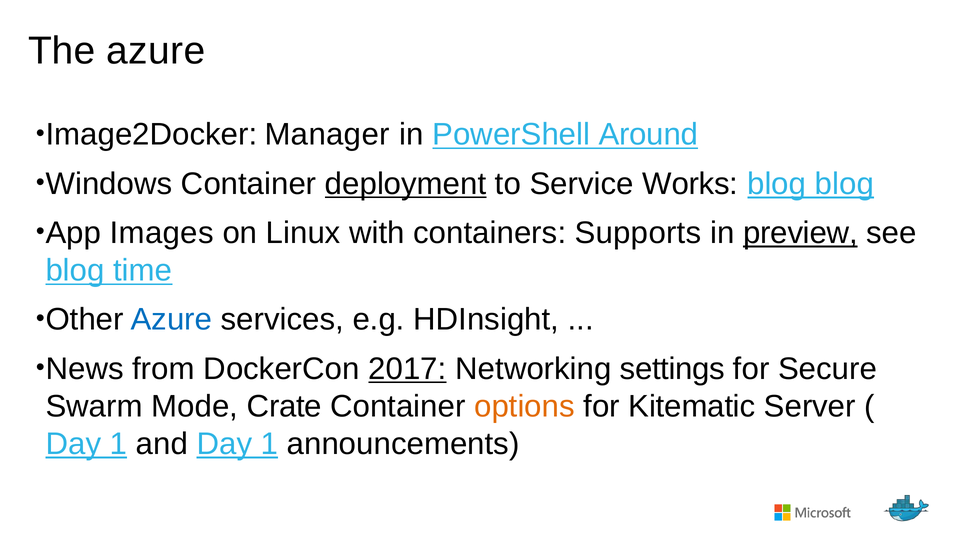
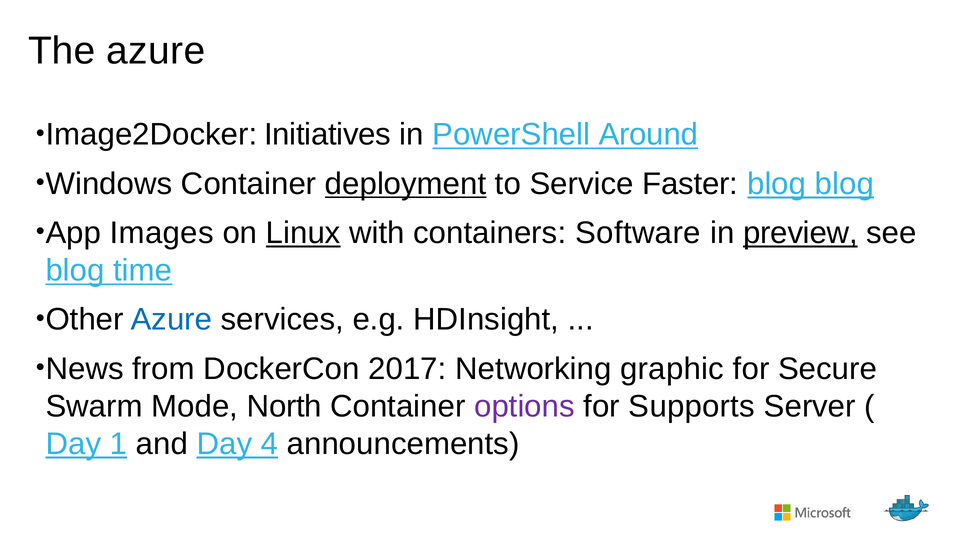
Manager: Manager -> Initiatives (328, 135)
Works: Works -> Faster (690, 184)
Linux underline: none -> present (303, 233)
Supports: Supports -> Software (638, 233)
2017 underline: present -> none (407, 369)
settings: settings -> graphic (672, 369)
Crate: Crate -> North (284, 406)
options colour: orange -> purple (524, 406)
Kitematic: Kitematic -> Supports (692, 406)
and Day 1: 1 -> 4 (269, 444)
